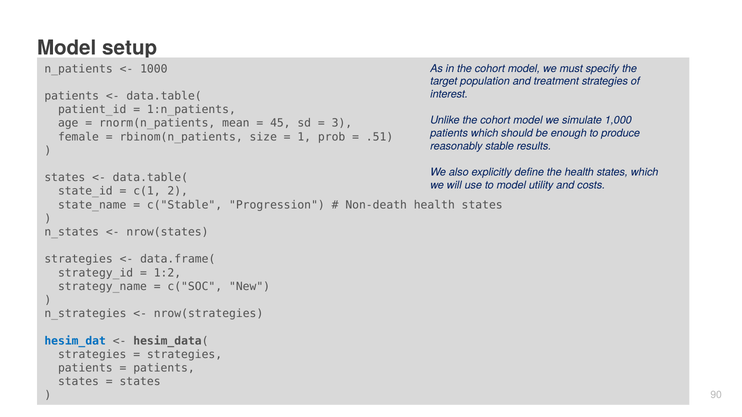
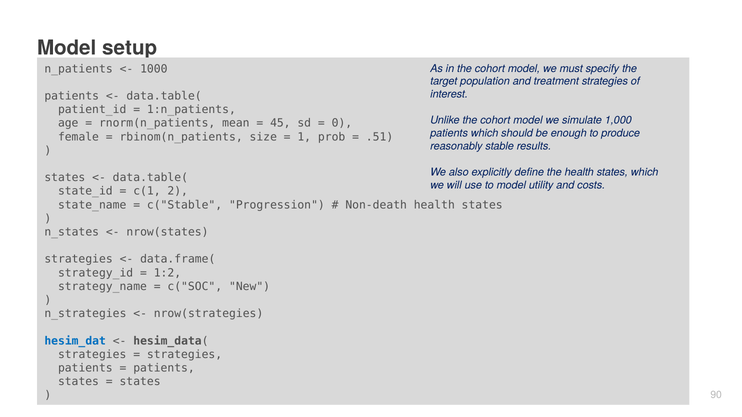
3: 3 -> 0 (342, 123)
